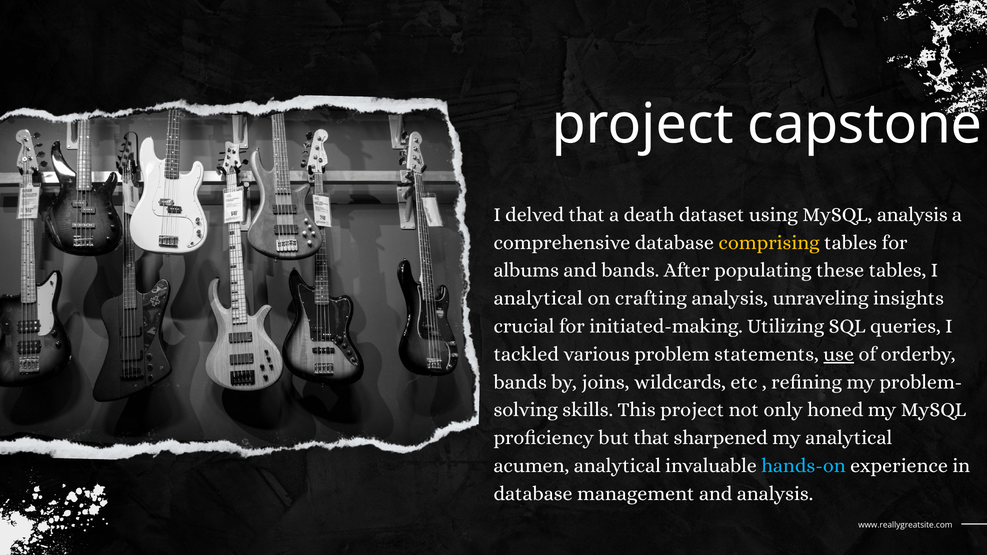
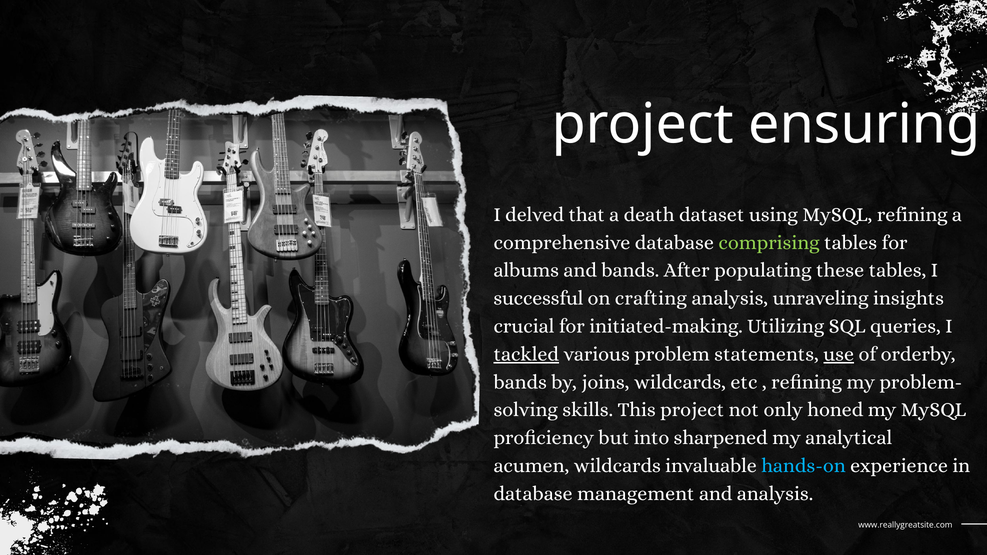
capstone: capstone -> ensuring (864, 124)
MySQL analysis: analysis -> refining (912, 215)
comprising colour: yellow -> light green (769, 243)
analytical: analytical -> successful (538, 298)
tackled underline: none -> present (526, 354)
but that: that -> into (652, 438)
acumen analytical: analytical -> wildcards (617, 466)
